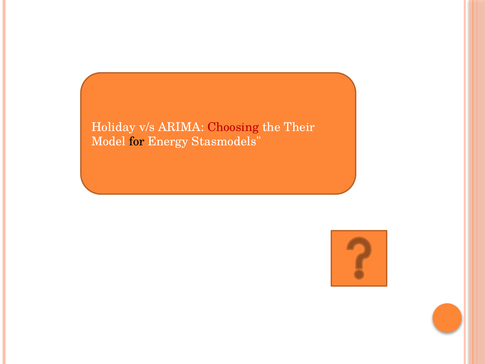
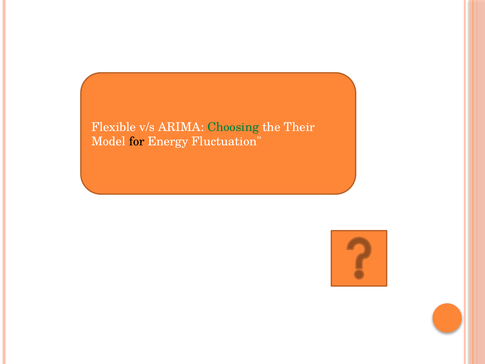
Holiday: Holiday -> Flexible (114, 127)
Choosing colour: red -> green (233, 127)
Stasmodels: Stasmodels -> Fluctuation (227, 141)
